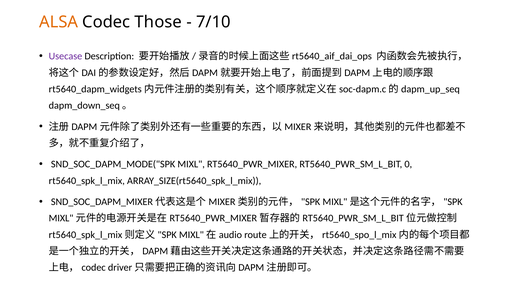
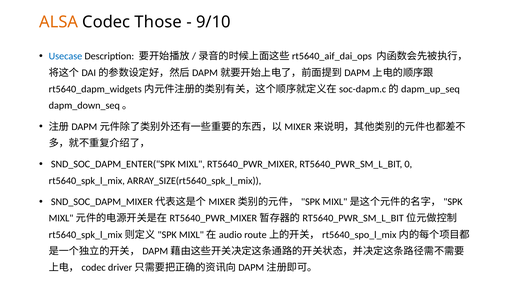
7/10: 7/10 -> 9/10 (213, 22)
Usecase colour: purple -> blue (65, 56)
SND_SOC_DAPM_MODE("SPK: SND_SOC_DAPM_MODE("SPK -> SND_SOC_DAPM_ENTER("SPK (113, 165)
